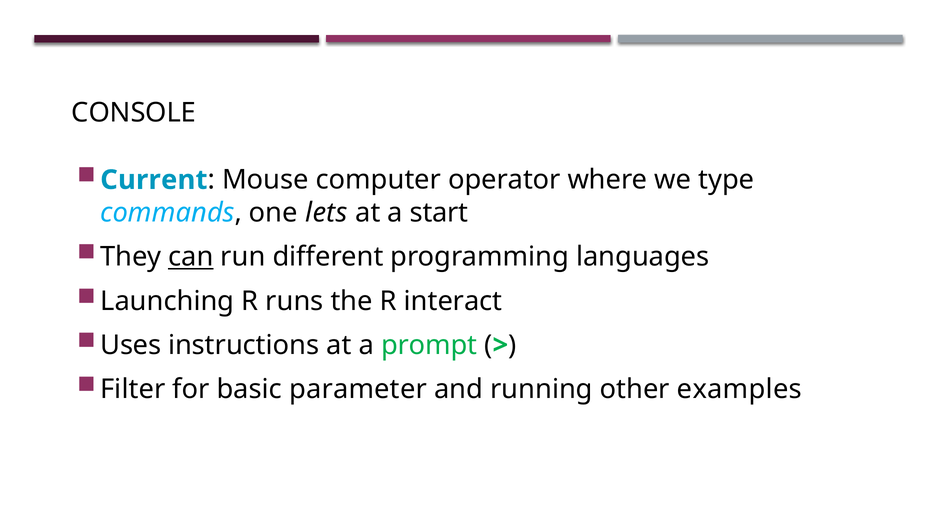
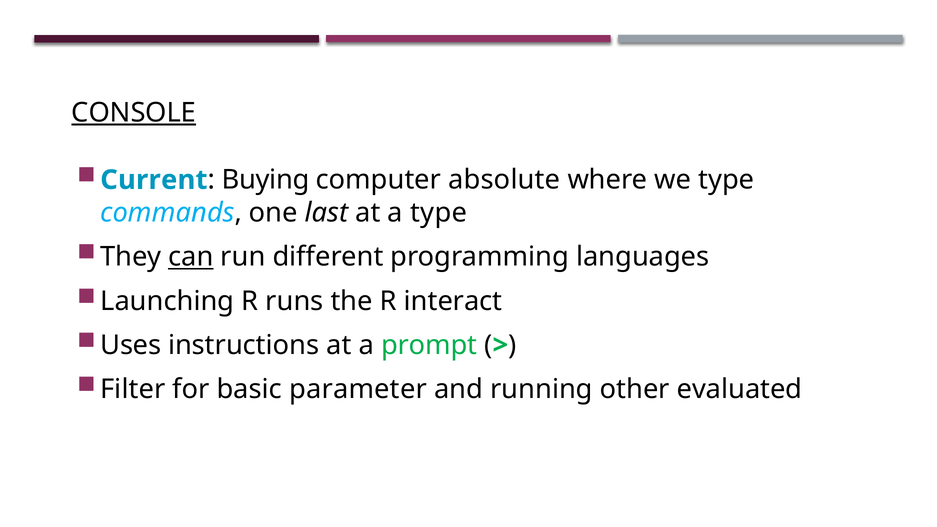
CONSOLE underline: none -> present (134, 113)
Mouse: Mouse -> Buying (266, 180)
operator: operator -> absolute (504, 180)
lets: lets -> last (327, 213)
a start: start -> type (439, 213)
examples: examples -> evaluated (740, 389)
